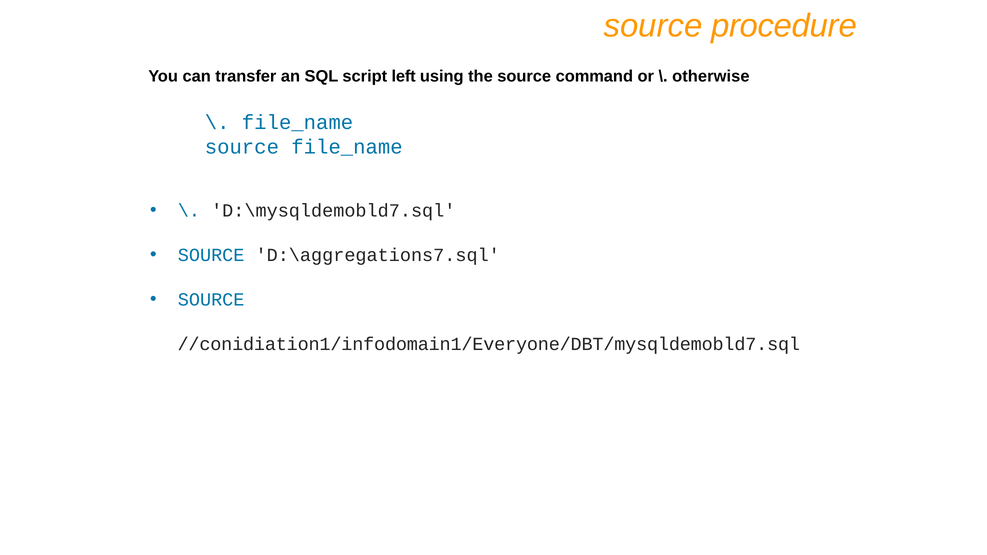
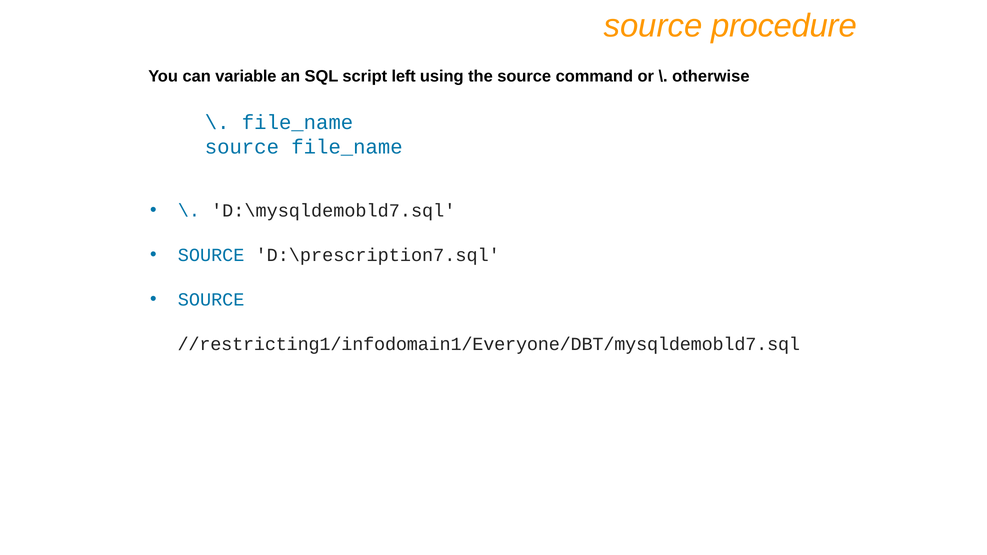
transfer: transfer -> variable (246, 76)
D:\aggregations7.sql: D:\aggregations7.sql -> D:\prescription7.sql (378, 255)
//conidiation1/infodomain1/Everyone/DBT/mysqldemobld7.sql: //conidiation1/infodomain1/Everyone/DBT/mysqldemobld7.sql -> //restricting1/infodomain1/Everyone/DBT/mysqldemobld7.sql (489, 344)
